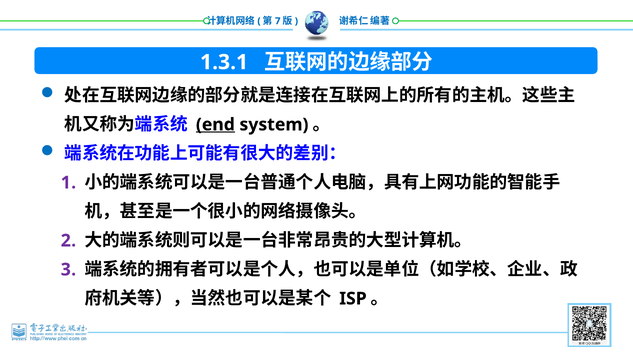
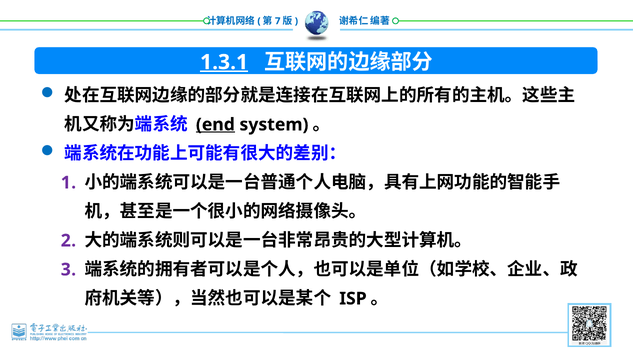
1.3.1 underline: none -> present (224, 62)
